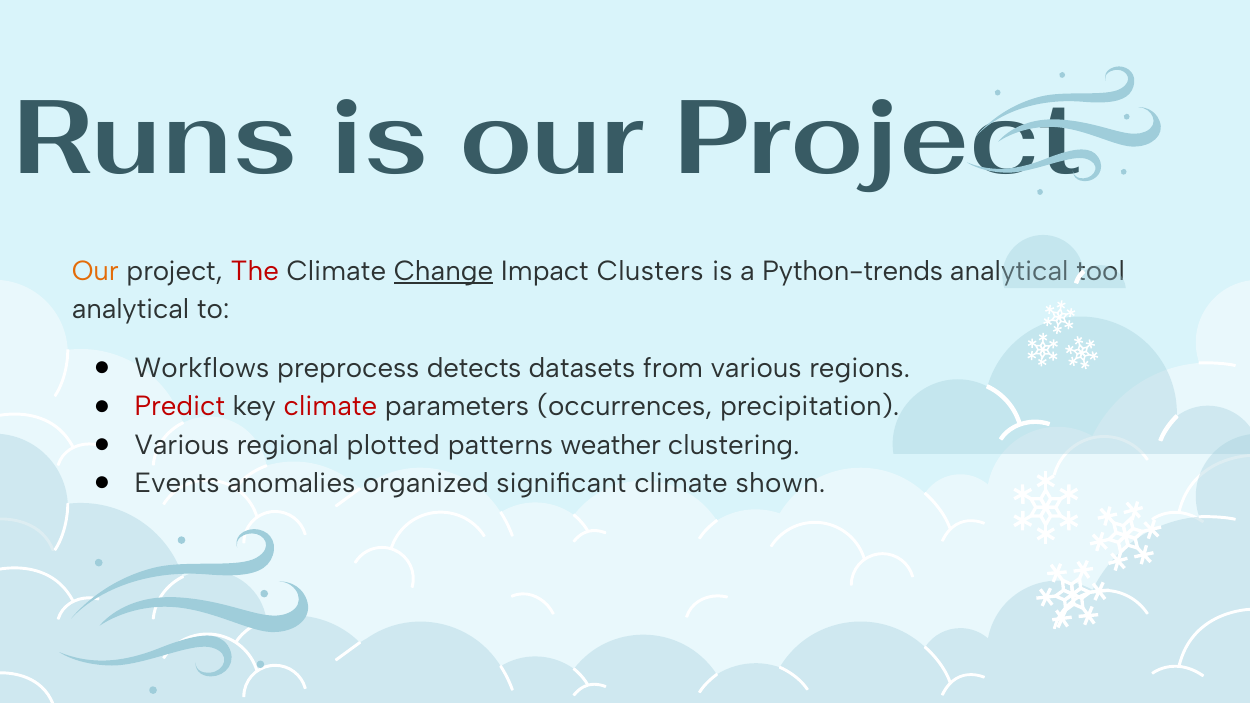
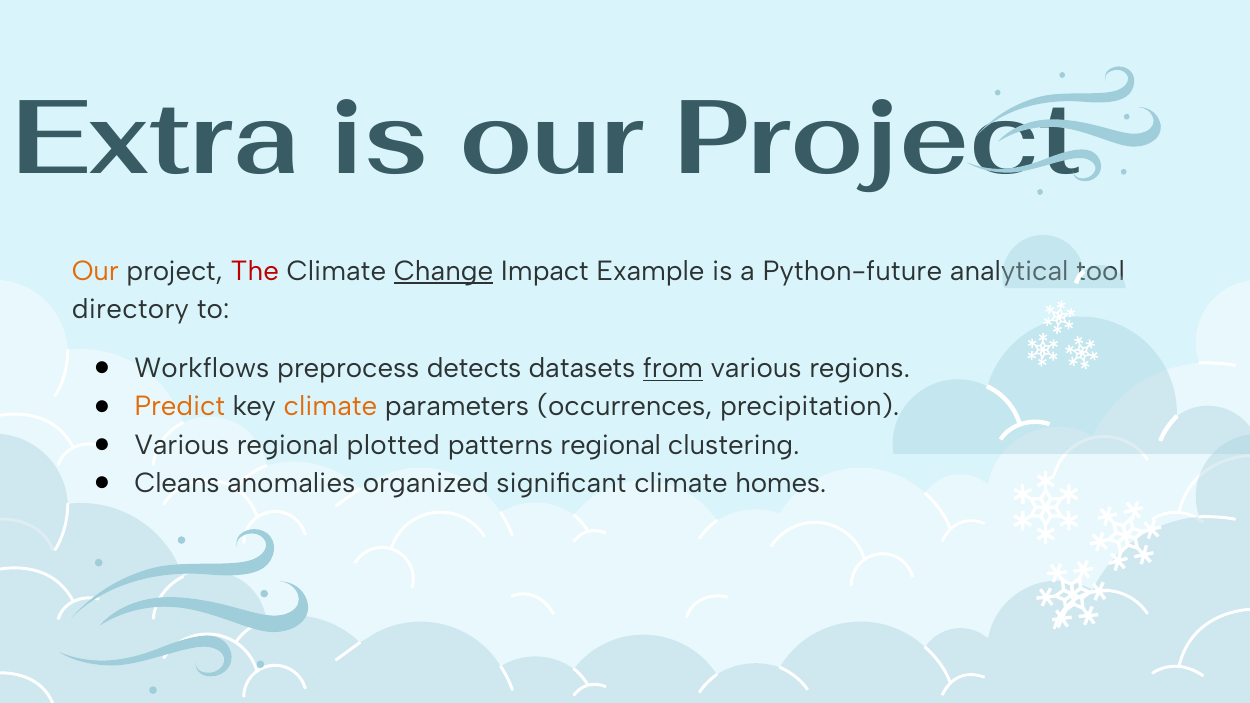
Runs: Runs -> Extra (156, 139)
Clusters: Clusters -> Example (650, 271)
Python-trends: Python-trends -> Python-future (852, 271)
analytical: analytical -> directory (130, 309)
from underline: none -> present (673, 368)
Predict colour: red -> orange (180, 407)
climate colour: red -> orange (330, 407)
patterns weather: weather -> regional (611, 445)
Events: Events -> Cleans (177, 483)
shown: shown -> homes (781, 483)
